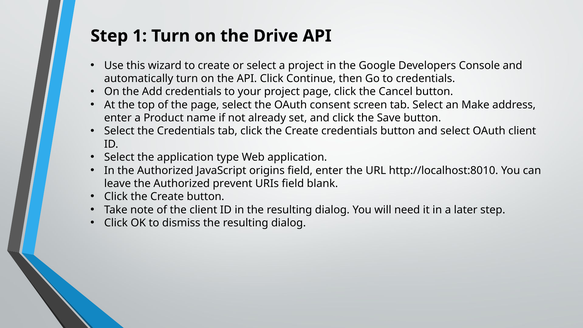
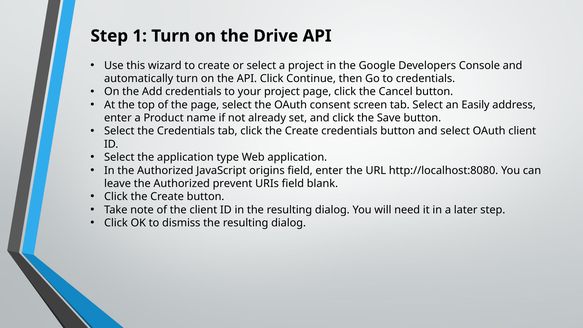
Make: Make -> Easily (475, 105)
http://localhost:8010: http://localhost:8010 -> http://localhost:8080 (444, 170)
